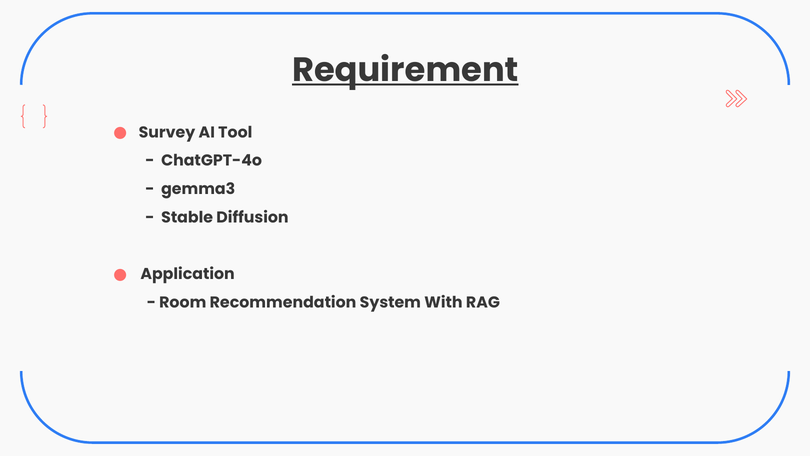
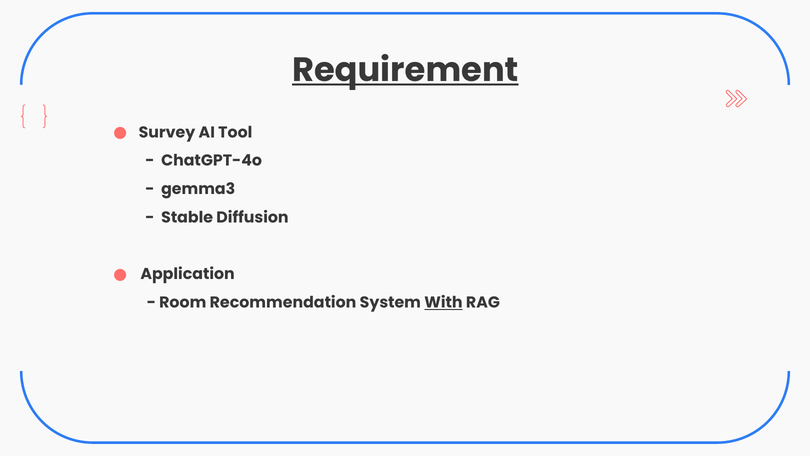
With underline: none -> present (443, 302)
